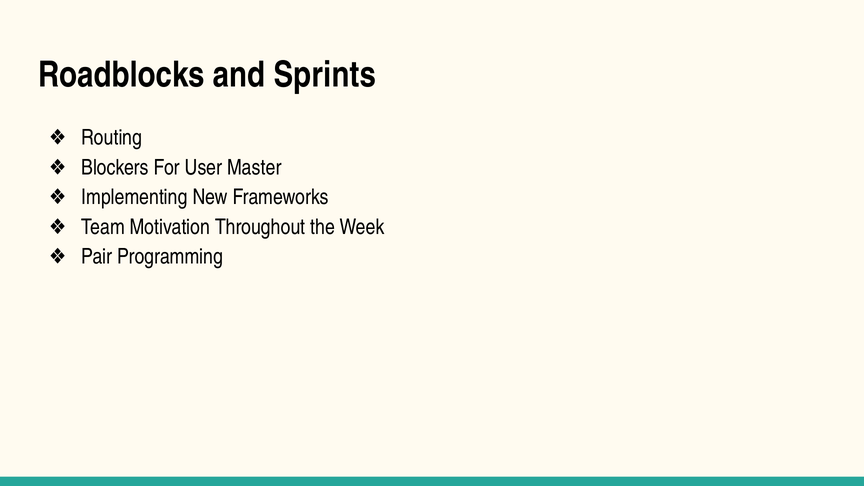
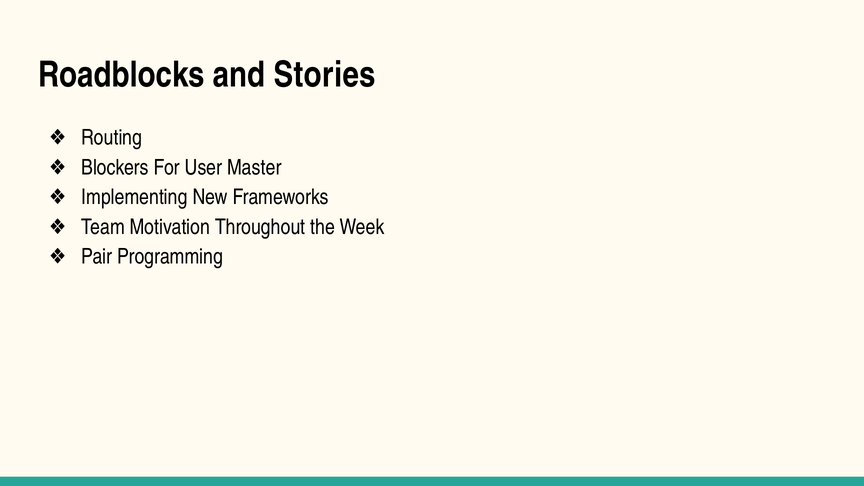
Sprints: Sprints -> Stories (325, 75)
